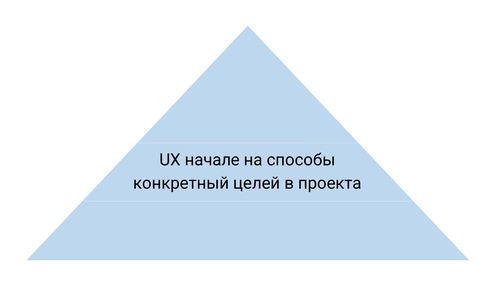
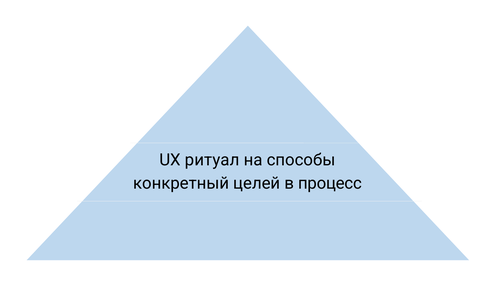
начале: начале -> ритуал (212, 160)
проекта: проекта -> процесс (330, 183)
